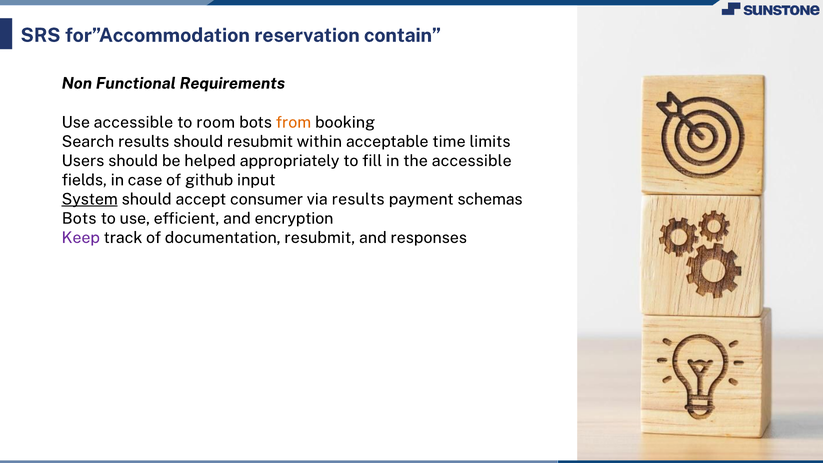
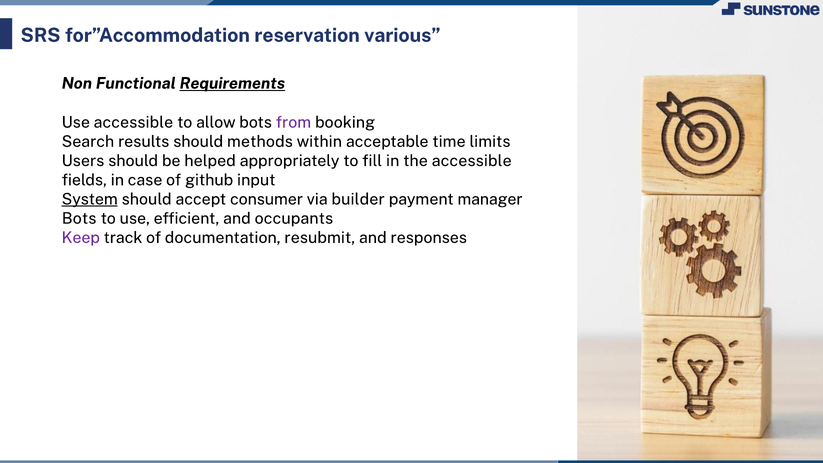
contain: contain -> various (402, 35)
Requirements underline: none -> present (232, 83)
room: room -> allow (216, 122)
from colour: orange -> purple (293, 122)
should resubmit: resubmit -> methods (260, 142)
via results: results -> builder (358, 199)
schemas: schemas -> manager (490, 199)
encryption: encryption -> occupants (294, 218)
